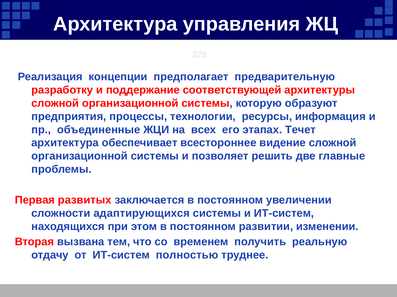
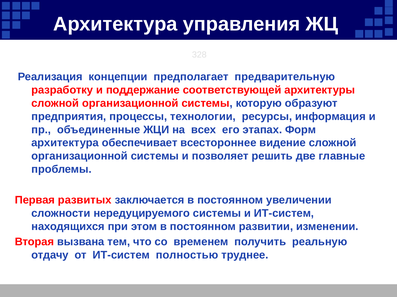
Течет: Течет -> Форм (301, 130)
адаптирующихся: адаптирующихся -> нередуцируемого (142, 214)
